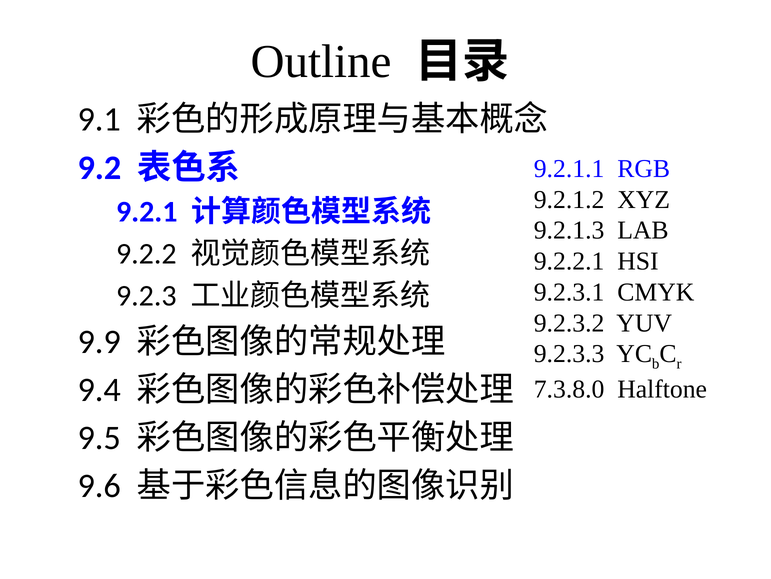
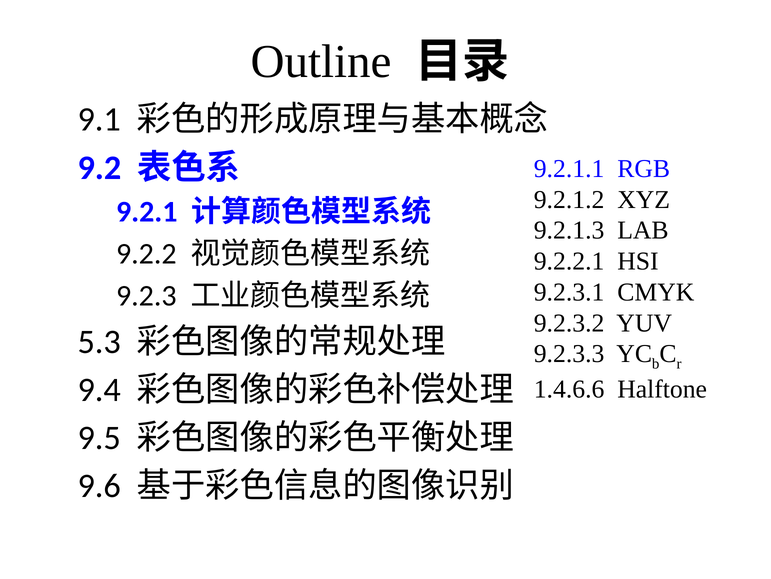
9.9: 9.9 -> 5.3 (99, 341)
7.3.8.0: 7.3.8.0 -> 1.4.6.6 (569, 389)
